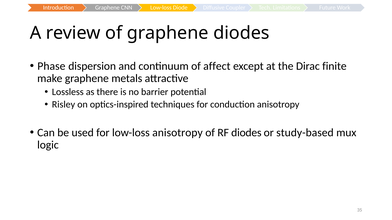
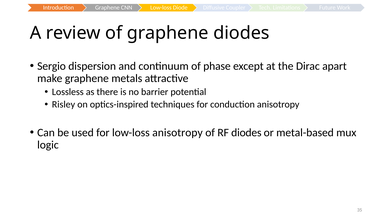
Phase: Phase -> Sergio (52, 66)
affect: affect -> phase (217, 66)
finite: finite -> apart (334, 66)
study-based: study-based -> metal-based (305, 133)
